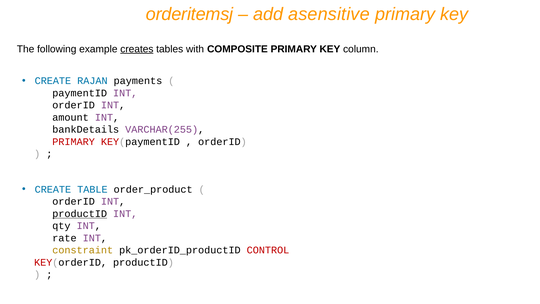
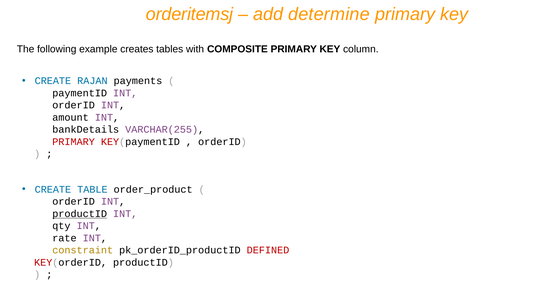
asensitive: asensitive -> determine (329, 14)
creates underline: present -> none (137, 49)
CONTROL: CONTROL -> DEFINED (268, 250)
